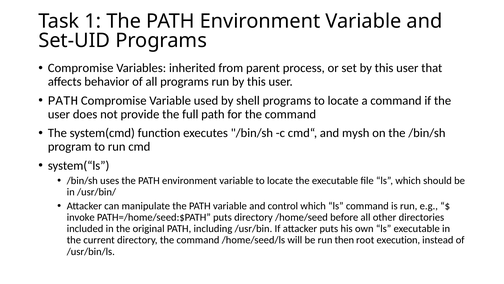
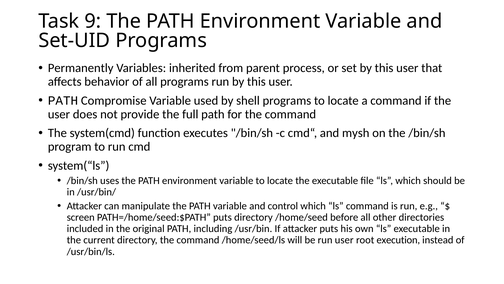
1: 1 -> 9 (93, 21)
Compromise: Compromise -> Permanently (81, 68)
invoke: invoke -> screen (81, 217)
run then: then -> user (344, 240)
